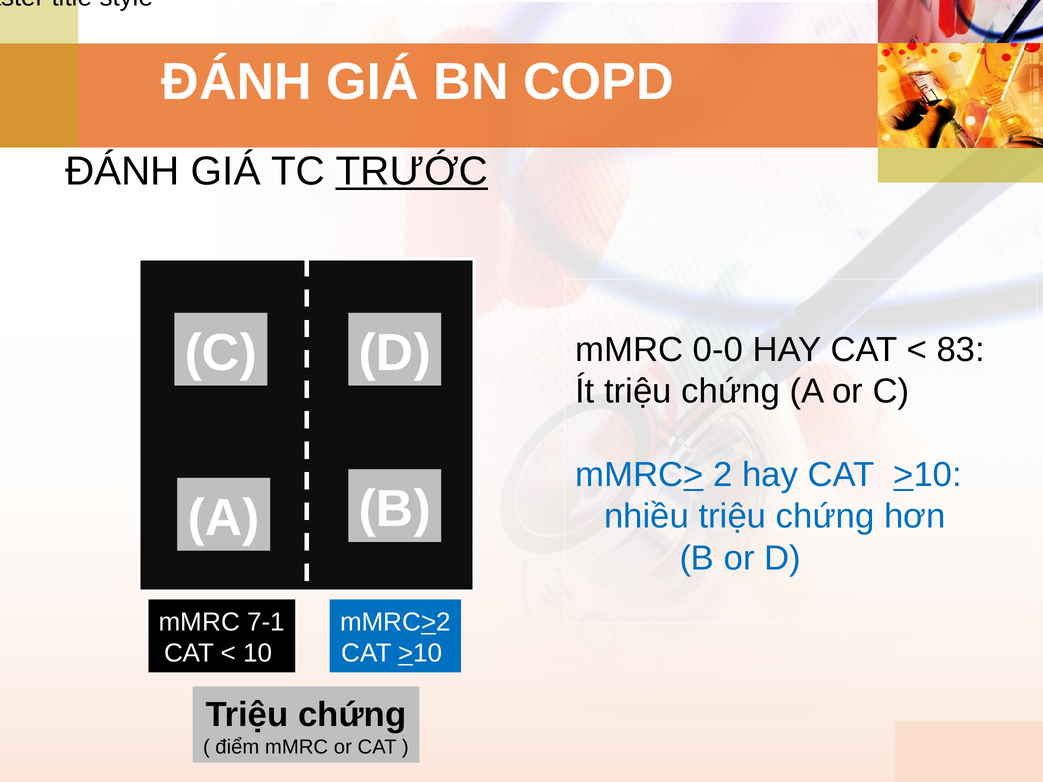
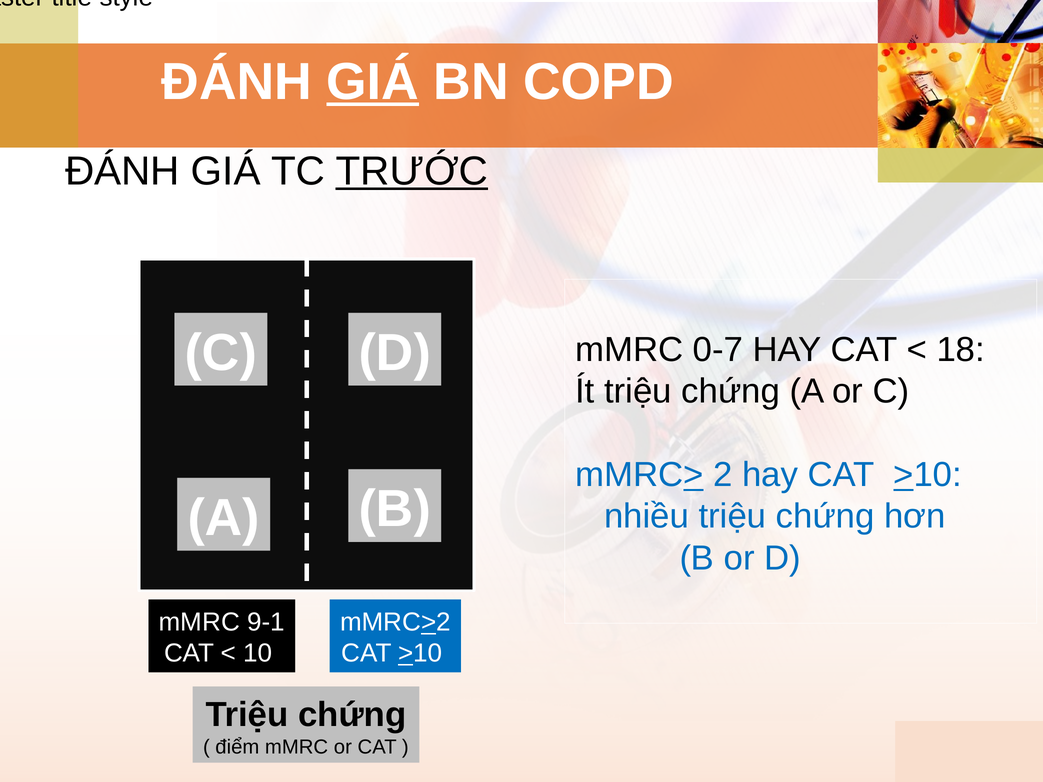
GIÁ underline: none -> present (373, 82)
0-0: 0-0 -> 0-7 (718, 350)
83: 83 -> 18 (961, 350)
7-1: 7-1 -> 9-1 (266, 622)
